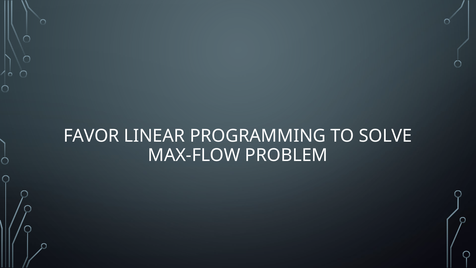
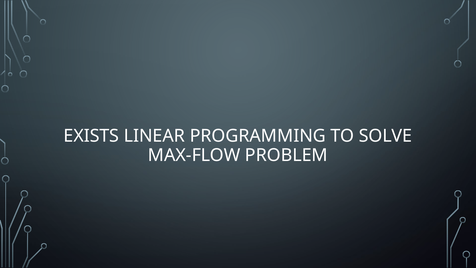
FAVOR: FAVOR -> EXISTS (91, 136)
